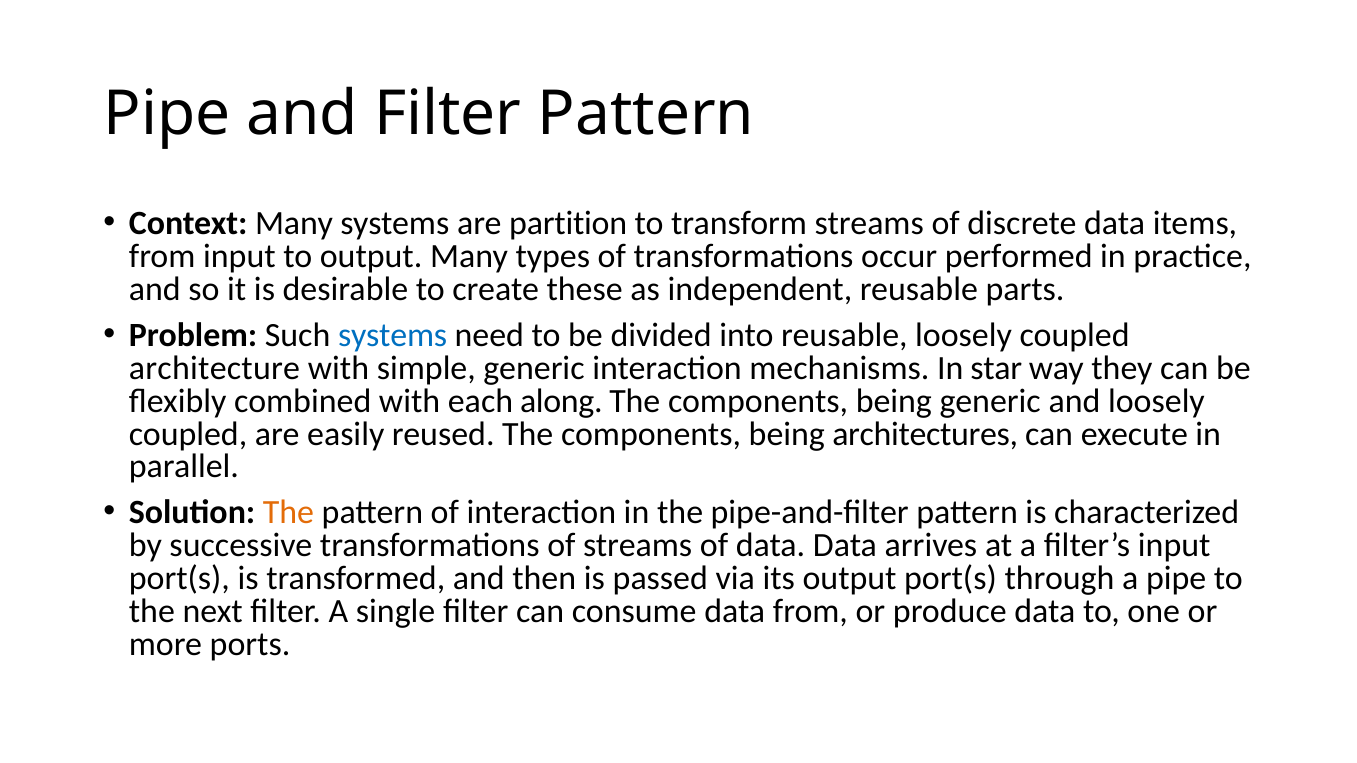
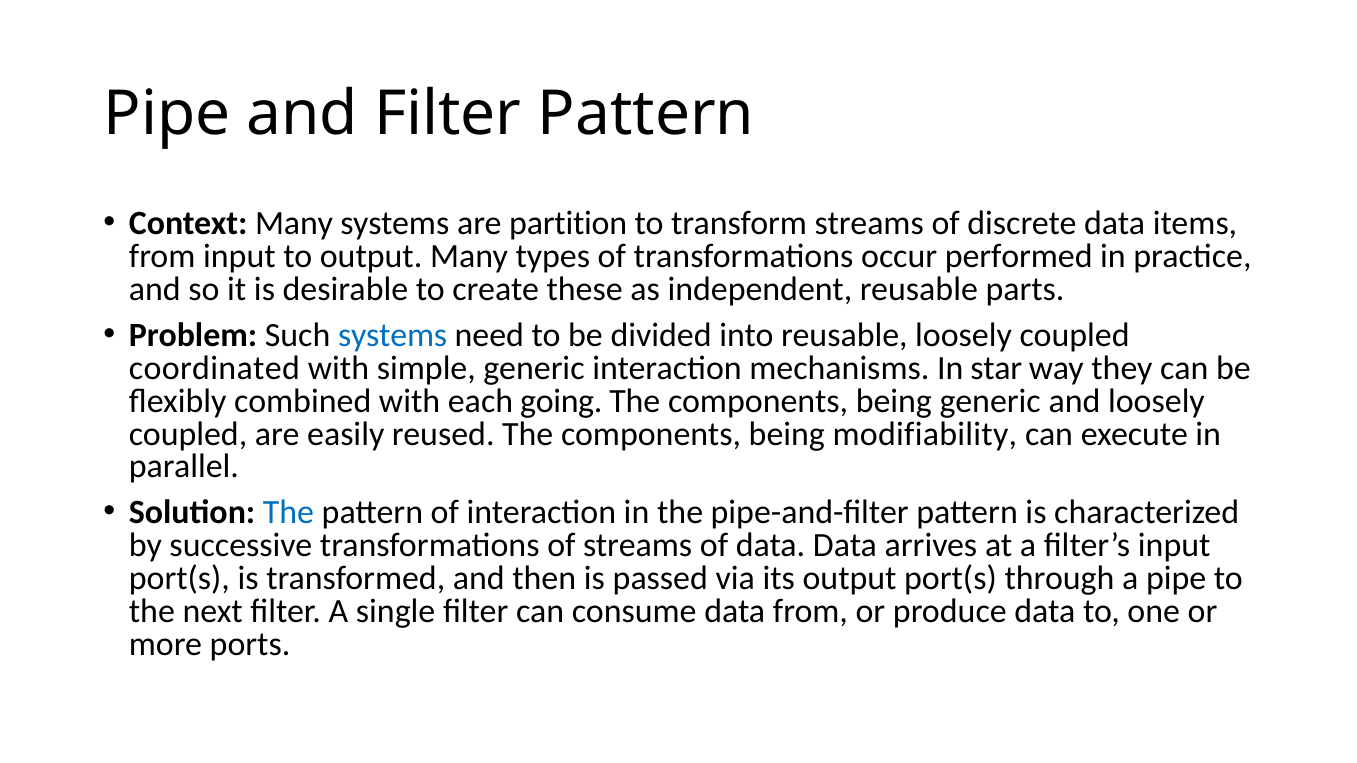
architecture: architecture -> coordinated (214, 368)
along: along -> going (561, 401)
architectures: architectures -> modifiability (925, 434)
The colour: orange -> blue (288, 513)
